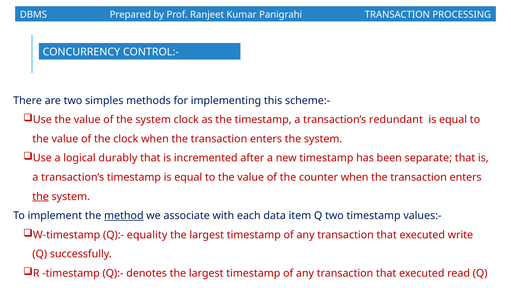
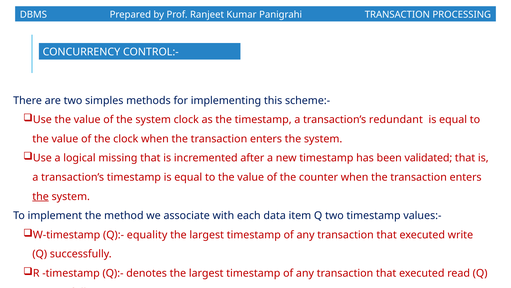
durably: durably -> missing (118, 158)
separate: separate -> validated (428, 158)
method underline: present -> none (124, 215)
